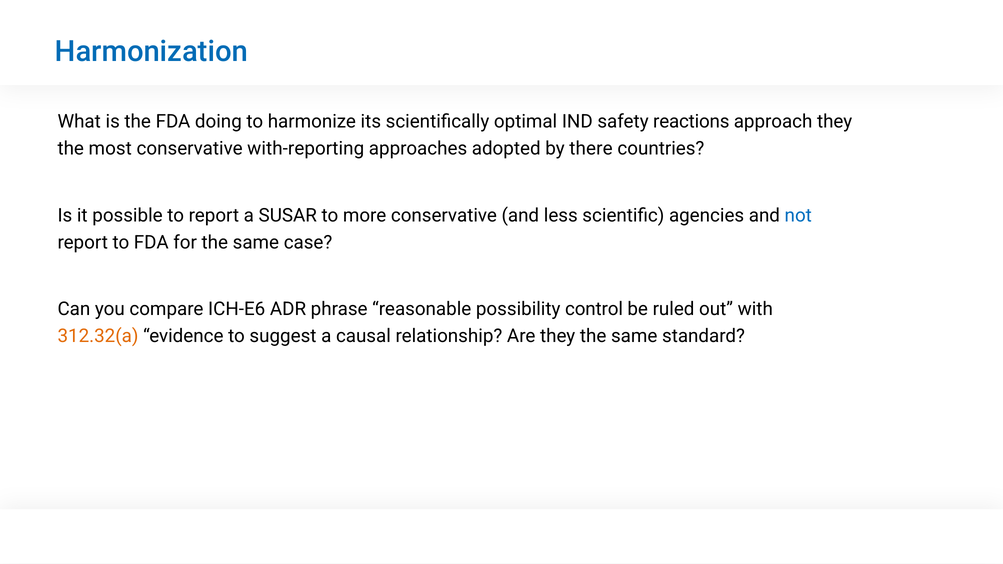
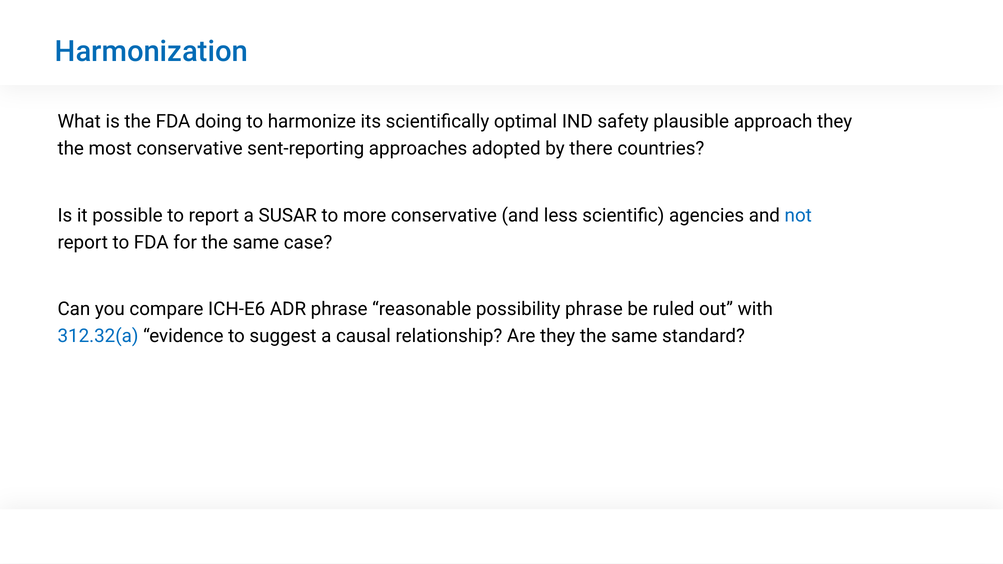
reactions: reactions -> plausible (691, 122)
with-reporting: with-reporting -> sent-reporting (306, 149)
possibility control: control -> phrase (594, 309)
312.32(a colour: orange -> blue (98, 336)
